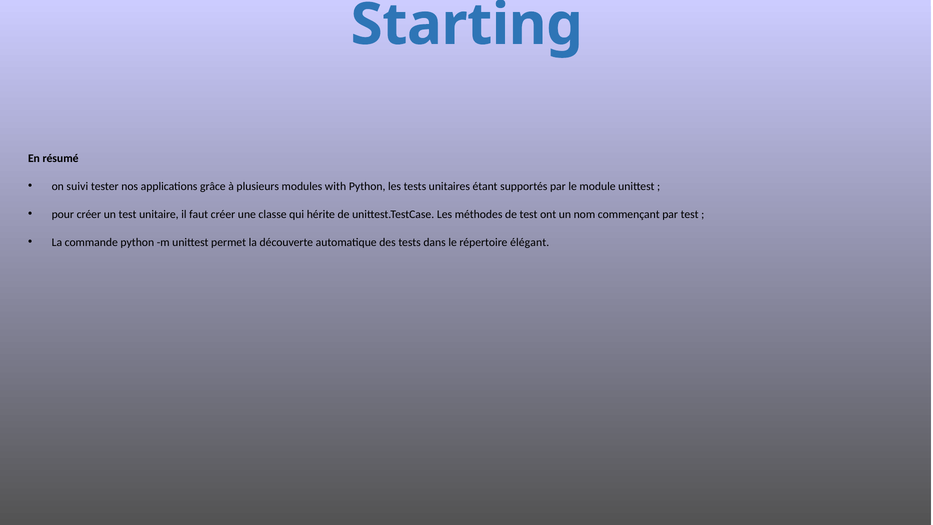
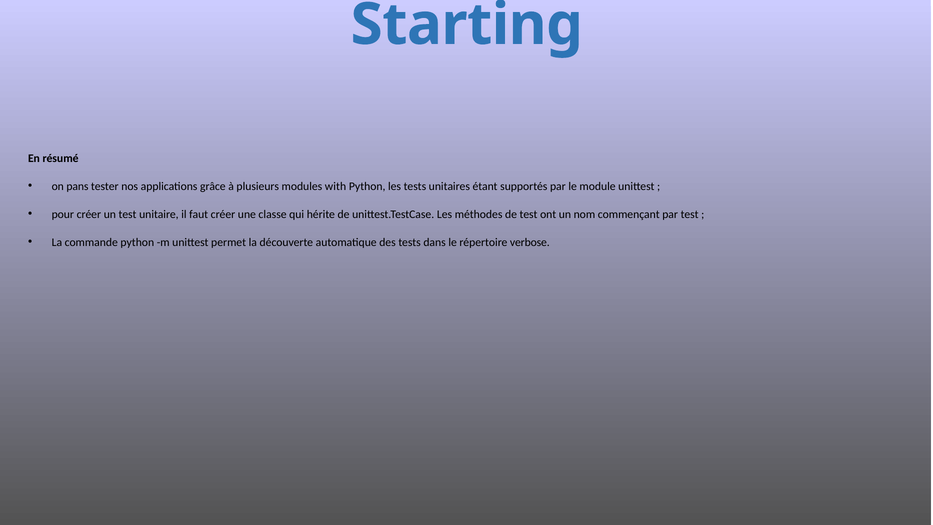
suivi: suivi -> pans (77, 186)
élégant: élégant -> verbose (530, 242)
